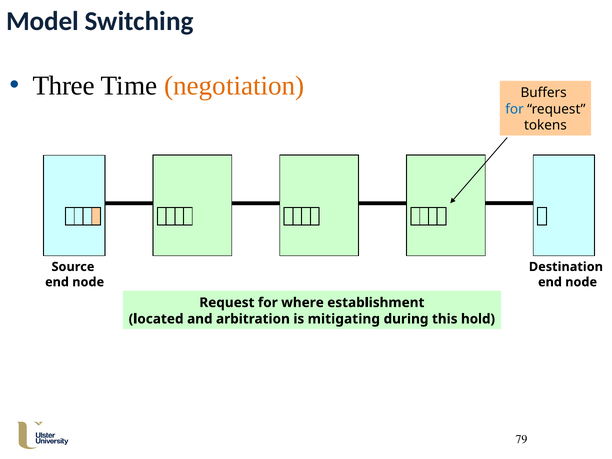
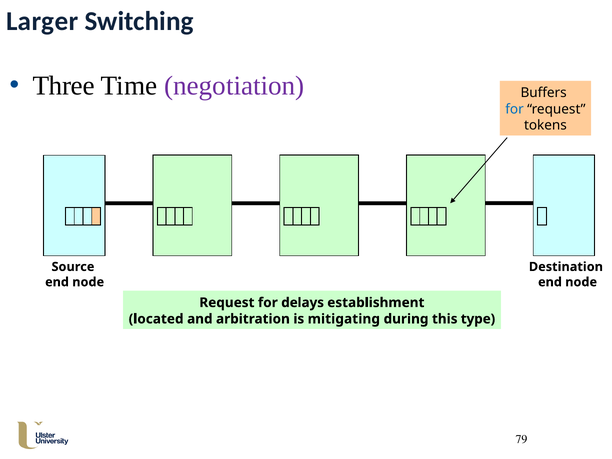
Model: Model -> Larger (42, 21)
negotiation colour: orange -> purple (234, 86)
where: where -> delays (303, 303)
hold: hold -> type (478, 319)
